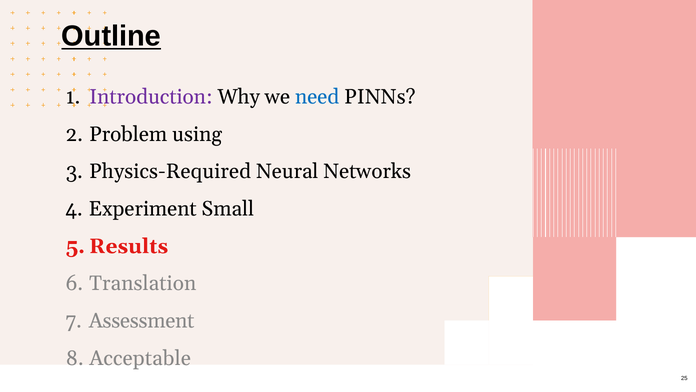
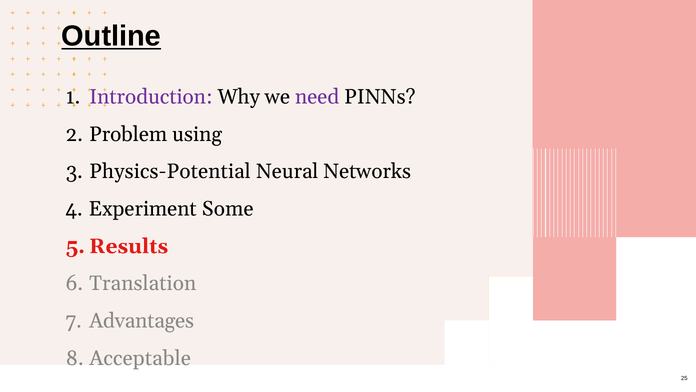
need colour: blue -> purple (317, 97)
Physics-Required: Physics-Required -> Physics-Potential (170, 171)
Small: Small -> Some (228, 209)
Assessment: Assessment -> Advantages (142, 321)
